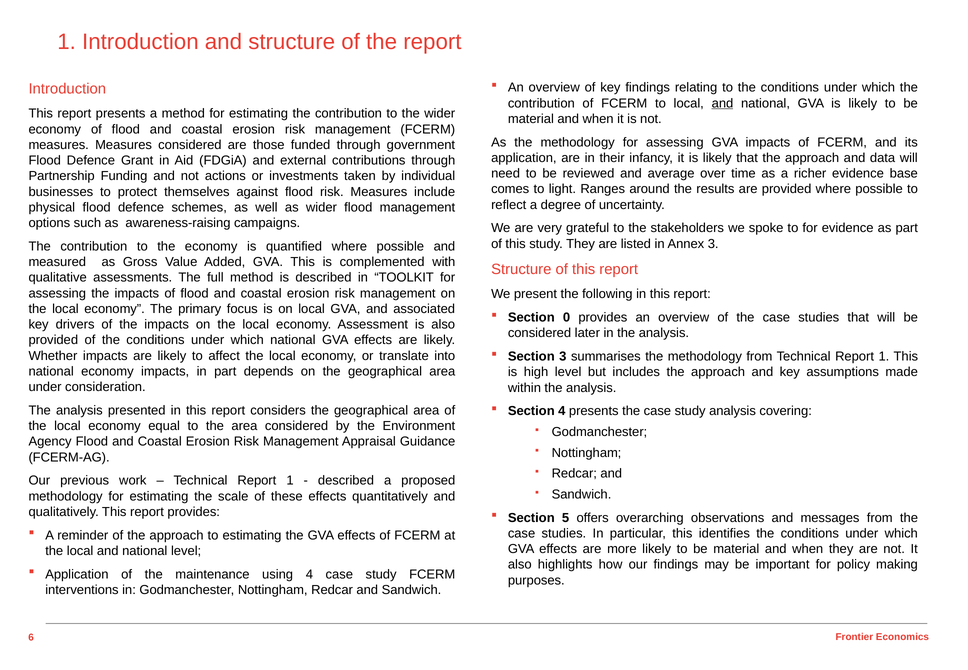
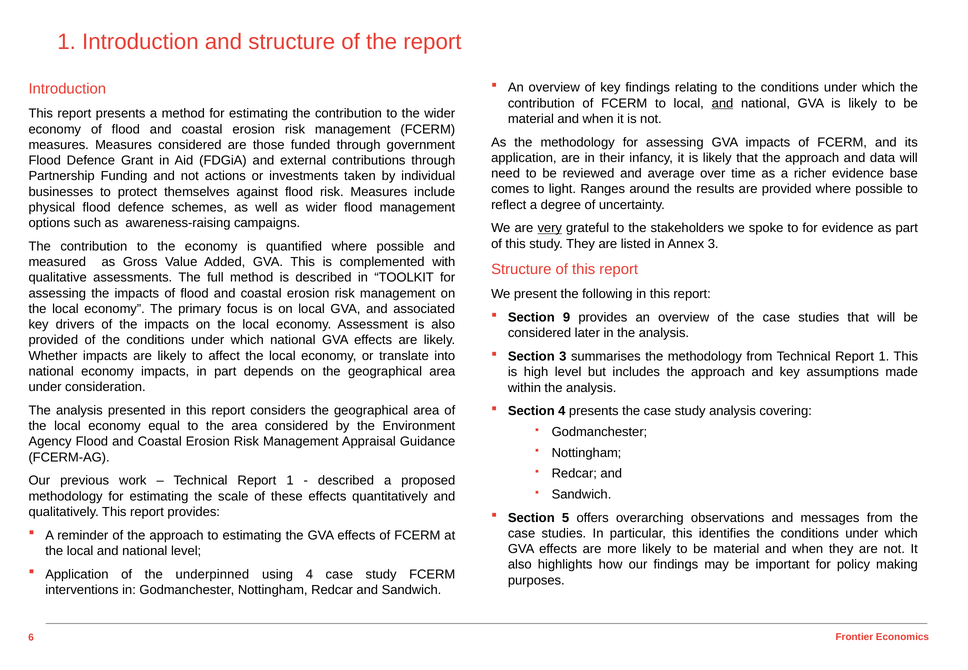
very underline: none -> present (550, 228)
0: 0 -> 9 (567, 318)
maintenance: maintenance -> underpinned (212, 574)
